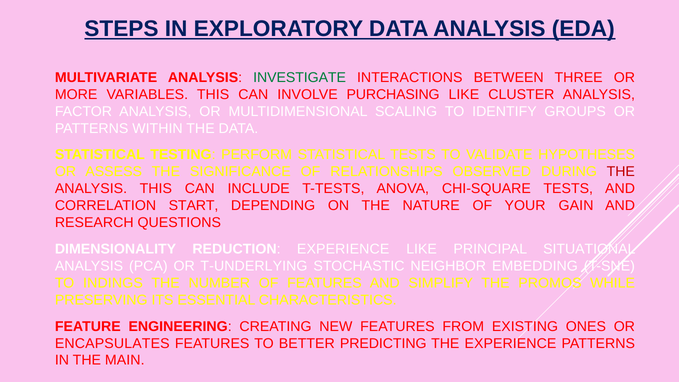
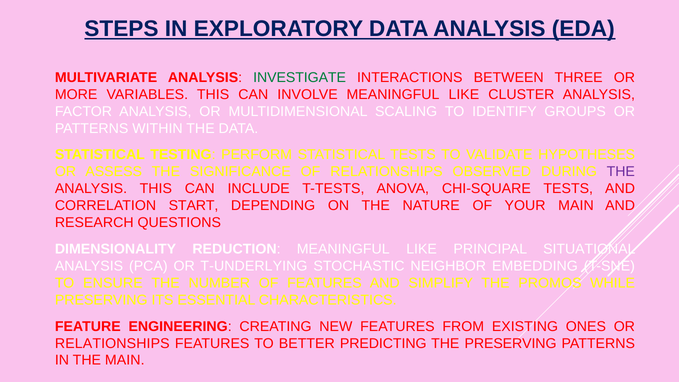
INVOLVE PURCHASING: PURCHASING -> MEANINGFUL (393, 94)
THE colour: red -> purple (621, 172)
YOUR GAIN: GAIN -> MAIN (576, 206)
REDUCTION EXPERIENCE: EXPERIENCE -> MEANINGFUL (343, 249)
INDINGS: INDINGS -> ENSURE (113, 283)
ENCAPSULATES: ENCAPSULATES -> RELATIONSHIPS (112, 343)
THE EXPERIENCE: EXPERIENCE -> PRESERVING (511, 343)
